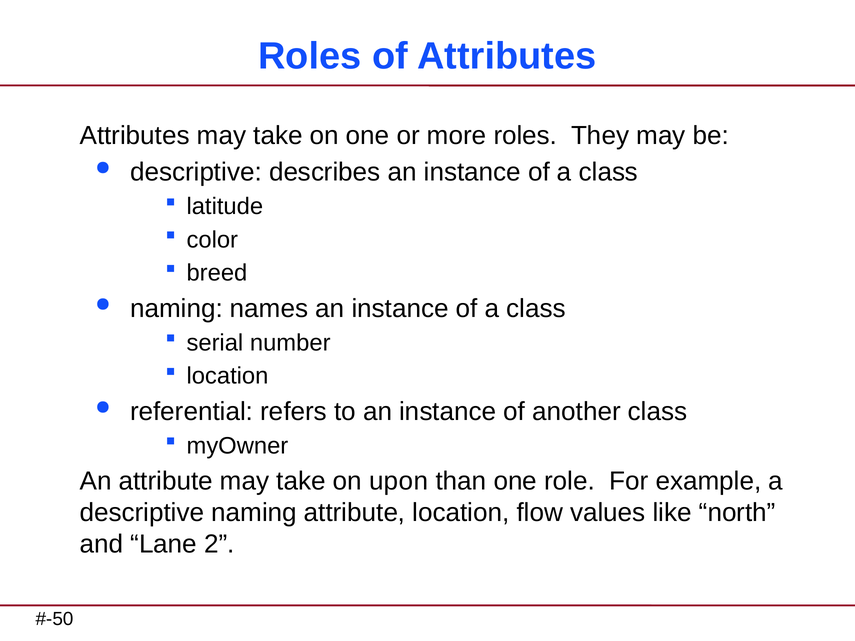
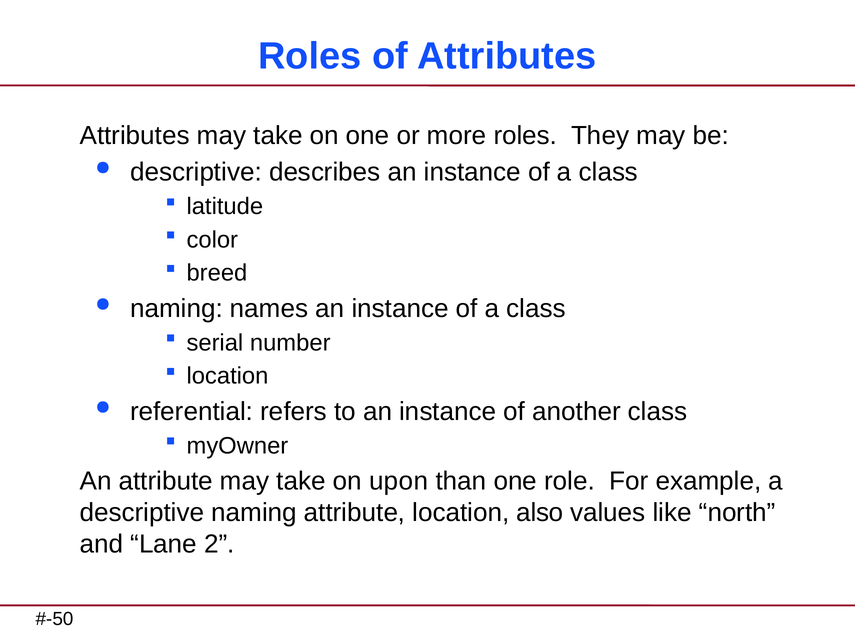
flow: flow -> also (540, 513)
